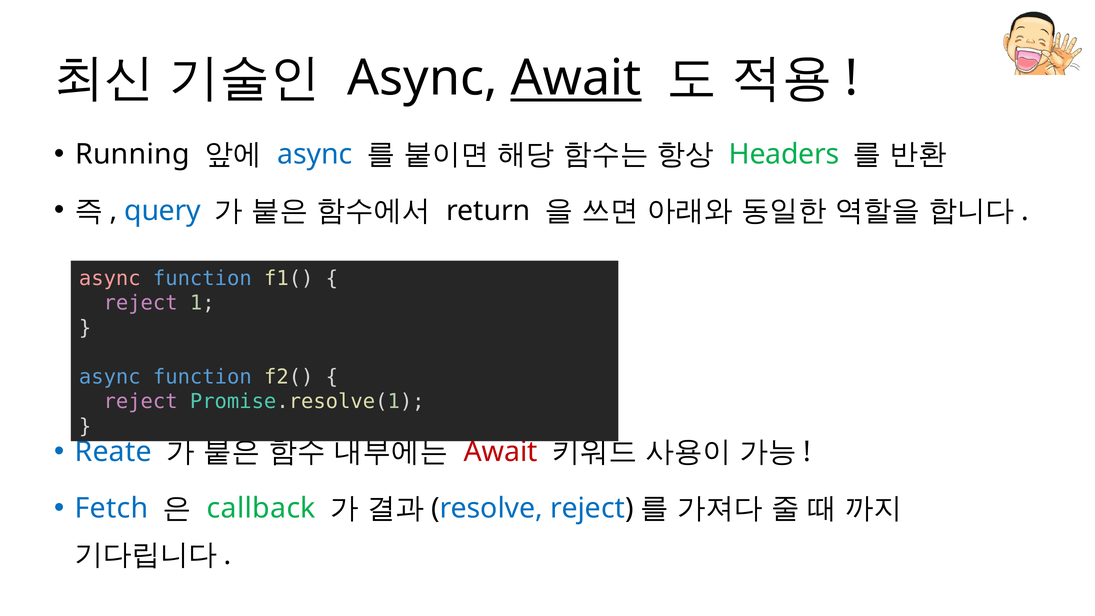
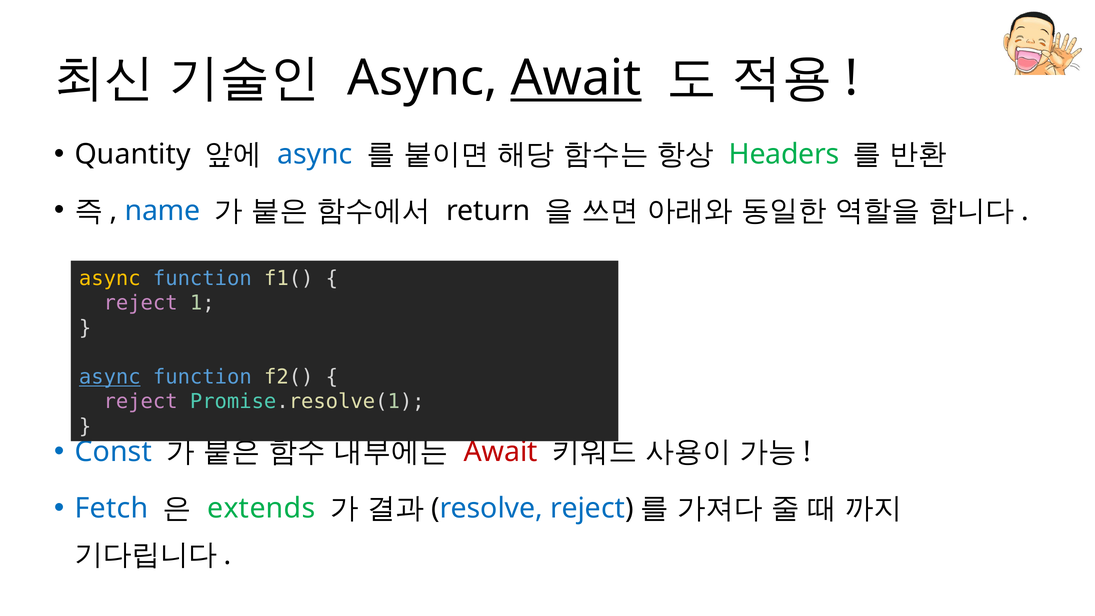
Running: Running -> Quantity (133, 154)
query: query -> name (163, 211)
async colour: pink -> yellow (110, 278)
async underline: none -> present (110, 377)
Reate: Reate -> Const (113, 452)
callback: callback -> extends (261, 508)
